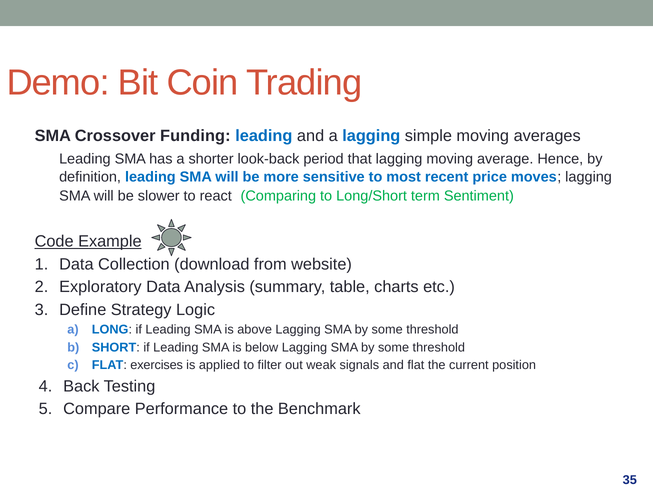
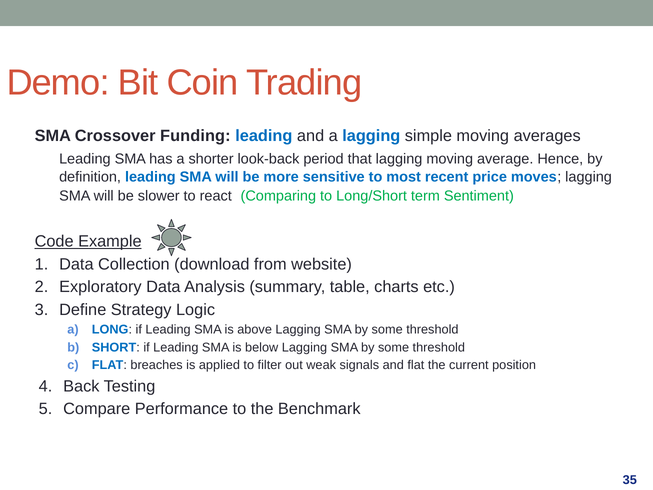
exercises: exercises -> breaches (157, 365)
